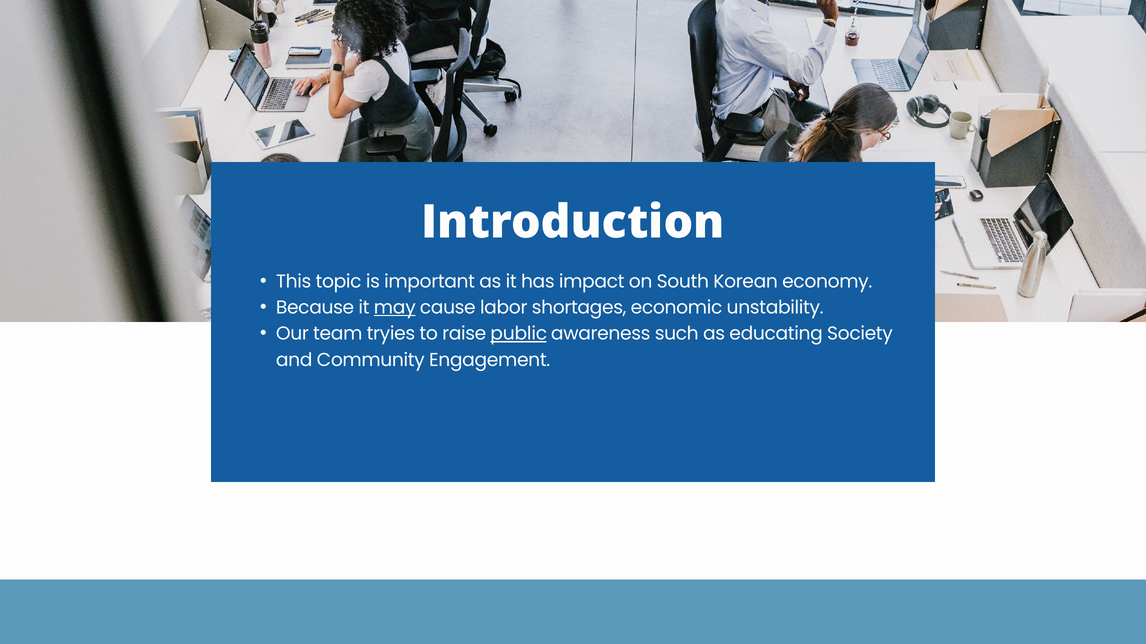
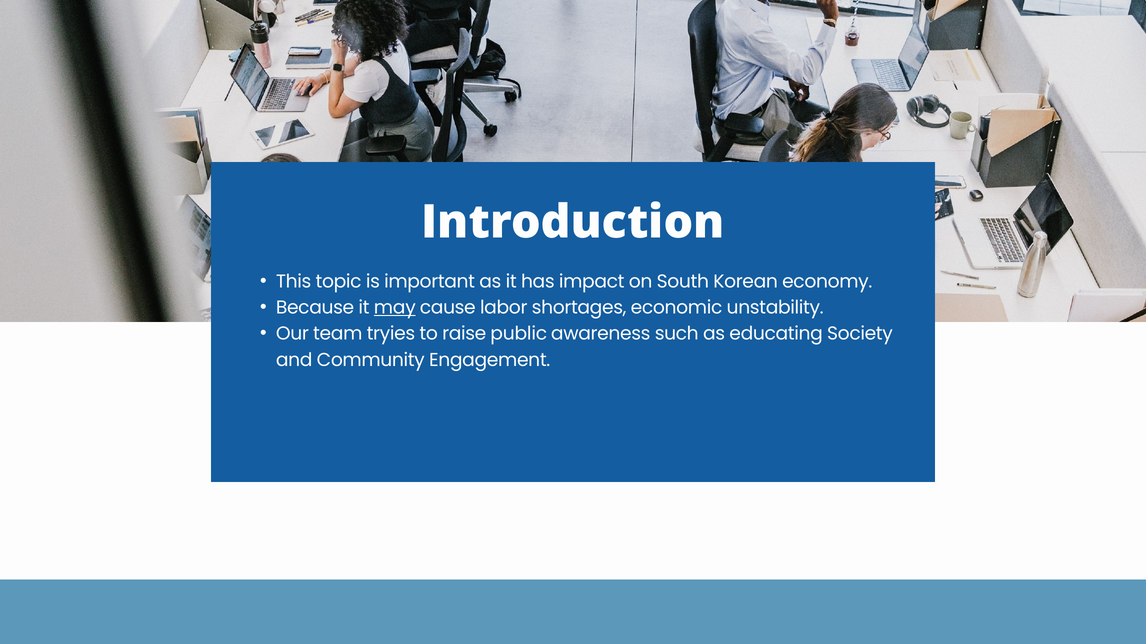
public underline: present -> none (519, 334)
